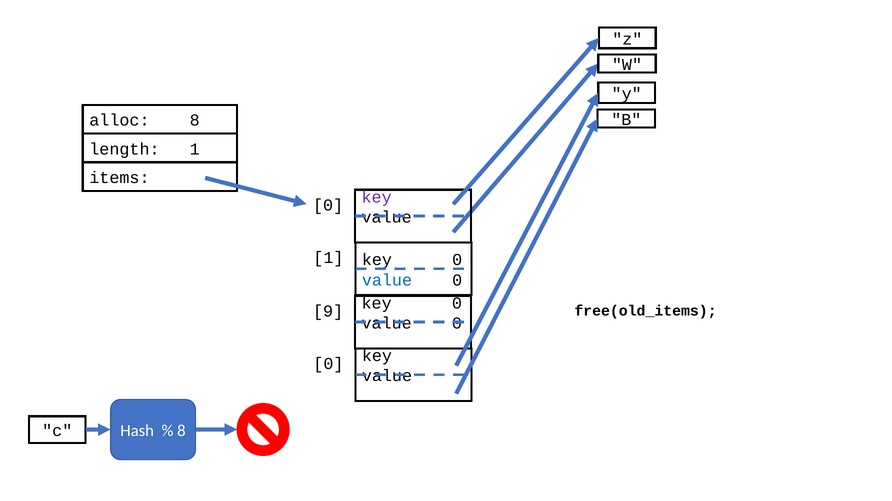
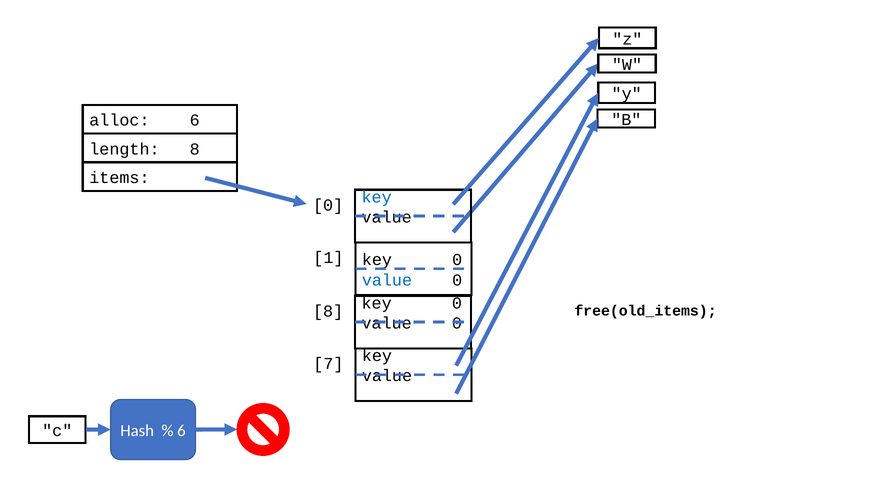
alloc 8: 8 -> 6 (195, 121)
length 1: 1 -> 8 (195, 149)
key colour: purple -> blue (377, 198)
9: 9 -> 8 (328, 312)
0: 0 -> 7 (328, 364)
8: 8 -> 6 (181, 431)
